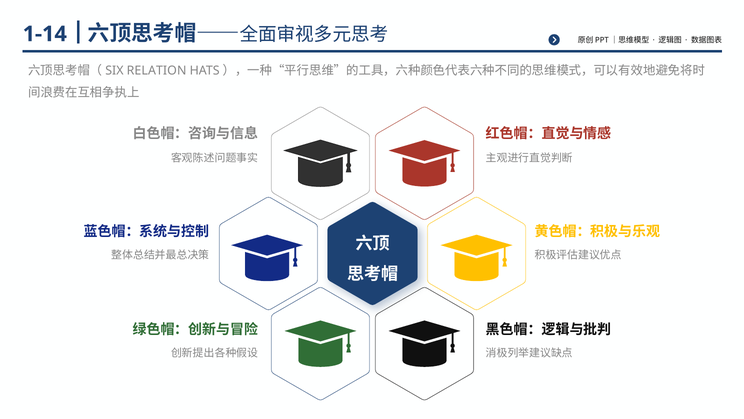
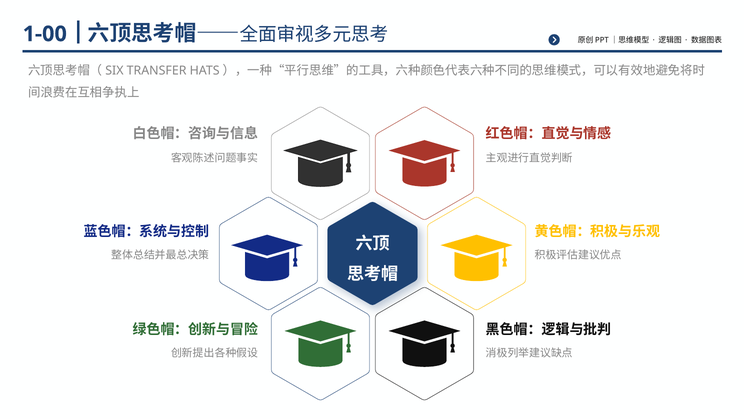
1-14: 1-14 -> 1-00 (45, 34)
RELATION: RELATION -> TRANSFER (157, 70)
